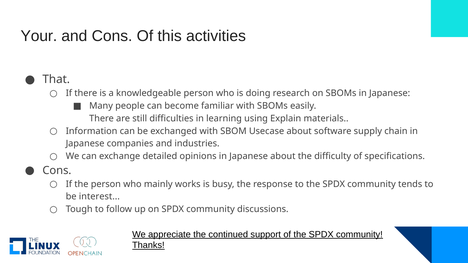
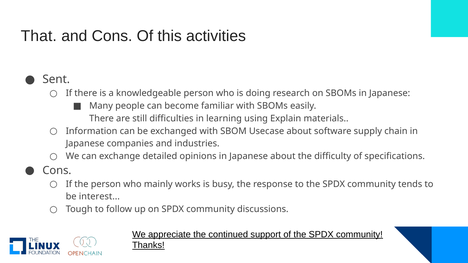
Your: Your -> That (39, 36)
That: That -> Sent (56, 79)
